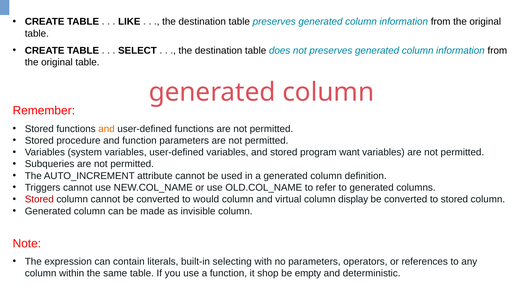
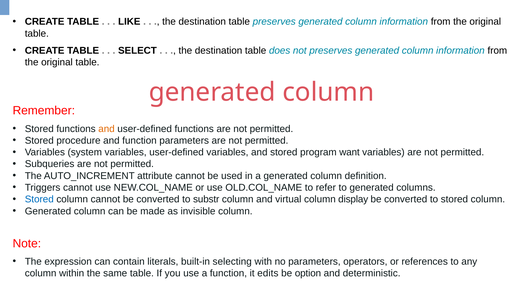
Stored colour: red -> blue (39, 199)
would: would -> substr (206, 199)
shop: shop -> edits (268, 273)
empty: empty -> option (308, 273)
